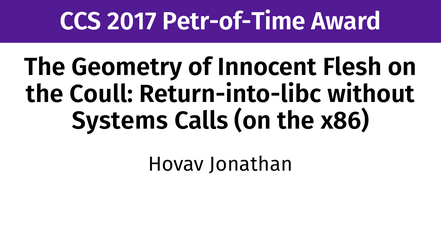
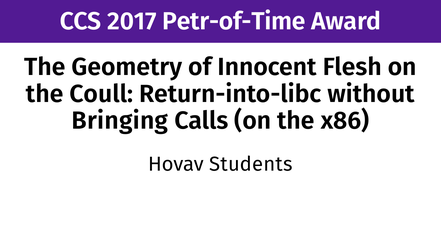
Systems: Systems -> Bringing (120, 121)
Jonathan: Jonathan -> Students (251, 164)
